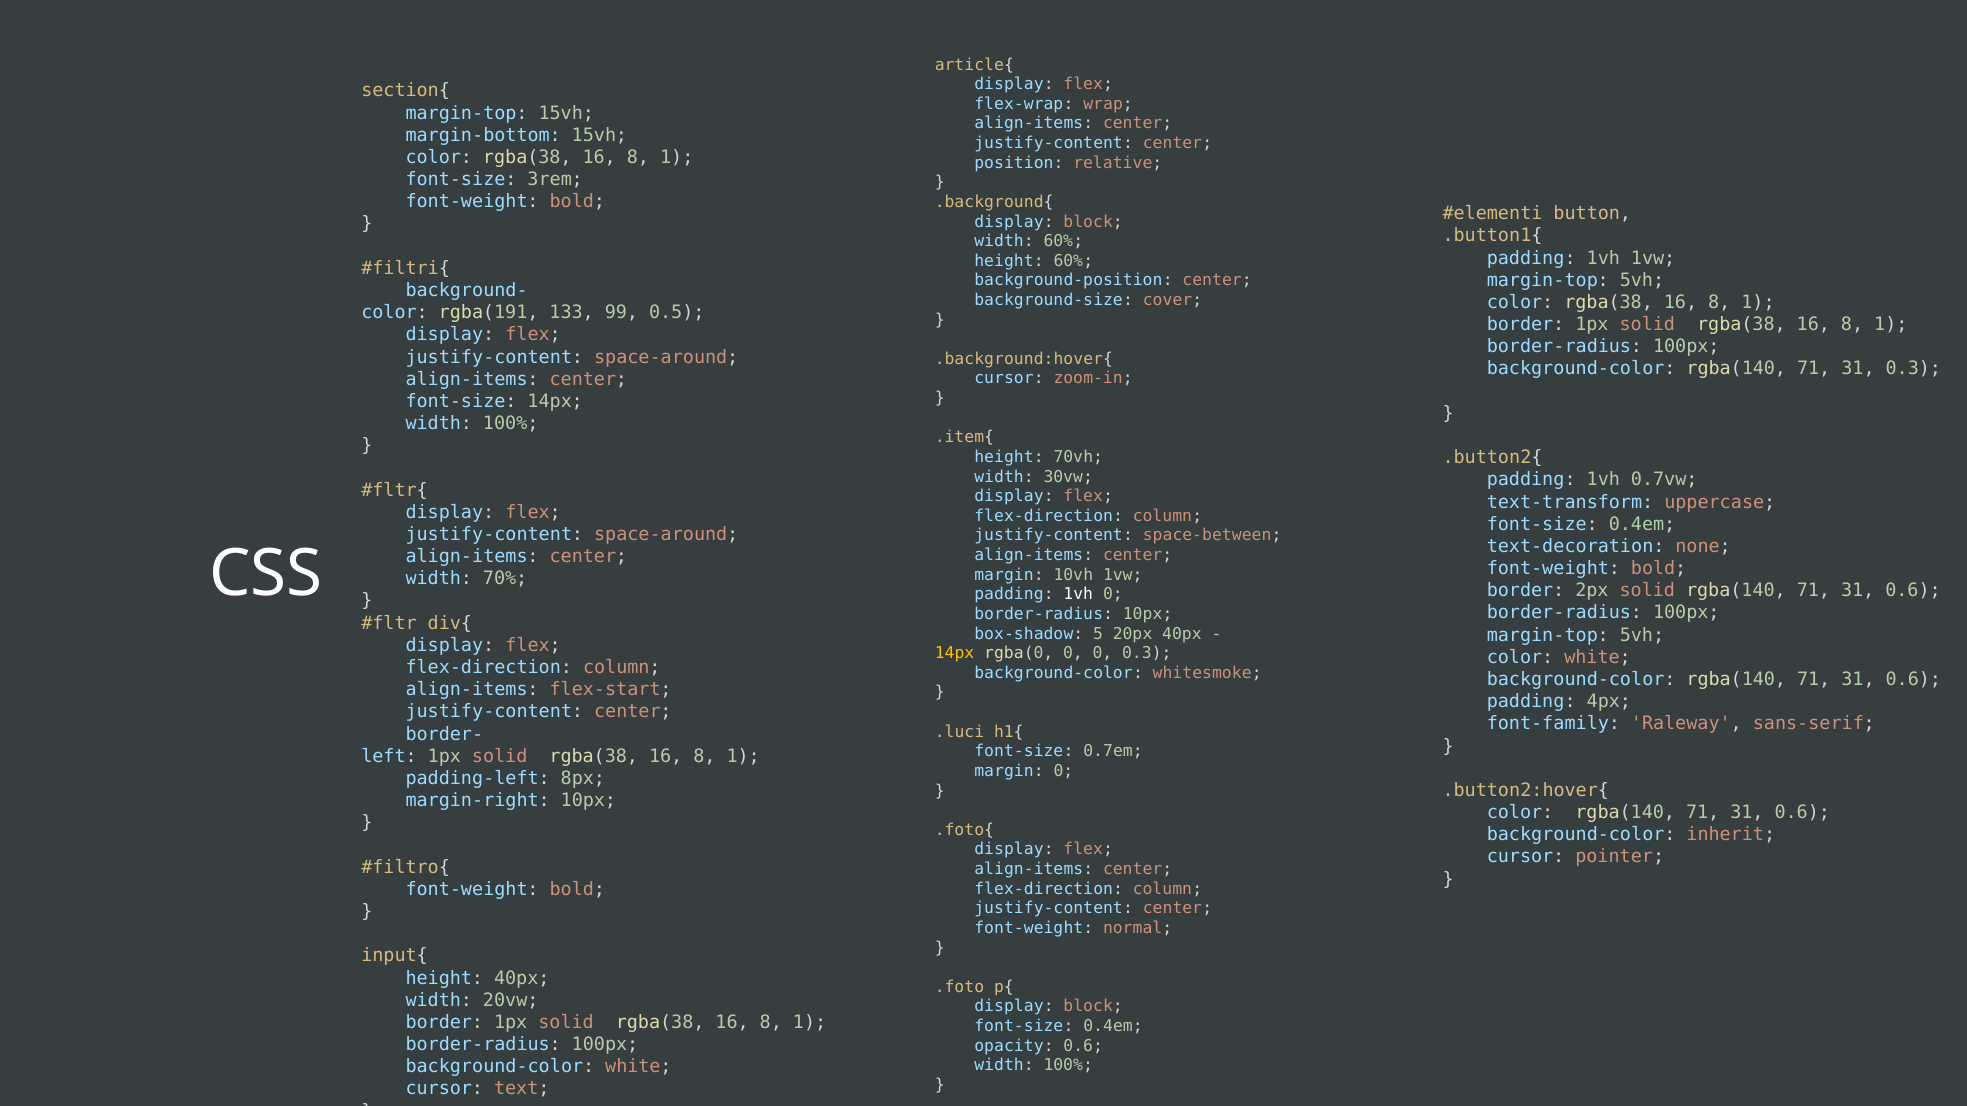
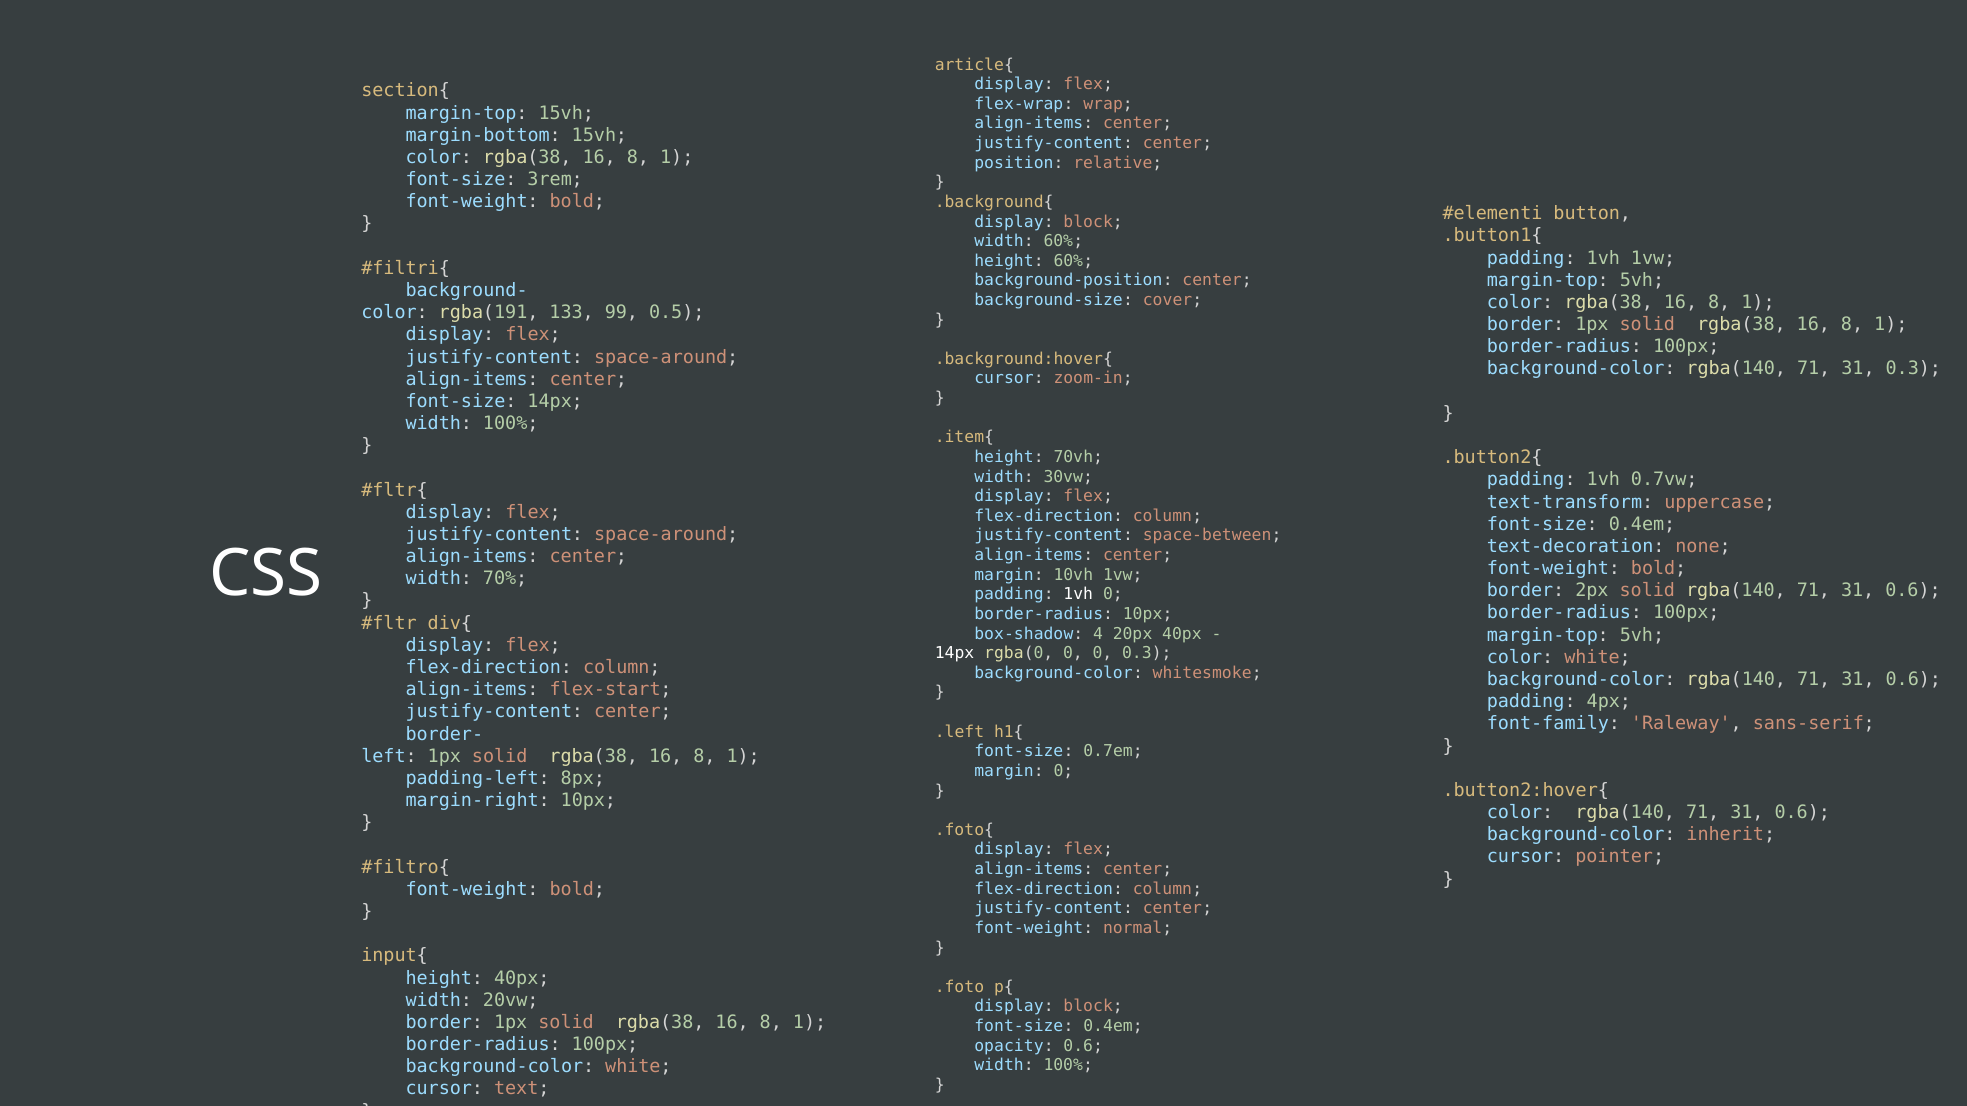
5: 5 -> 4 (1098, 634)
14px colour: yellow -> white (955, 654)
.luci: .luci -> .left (959, 732)
